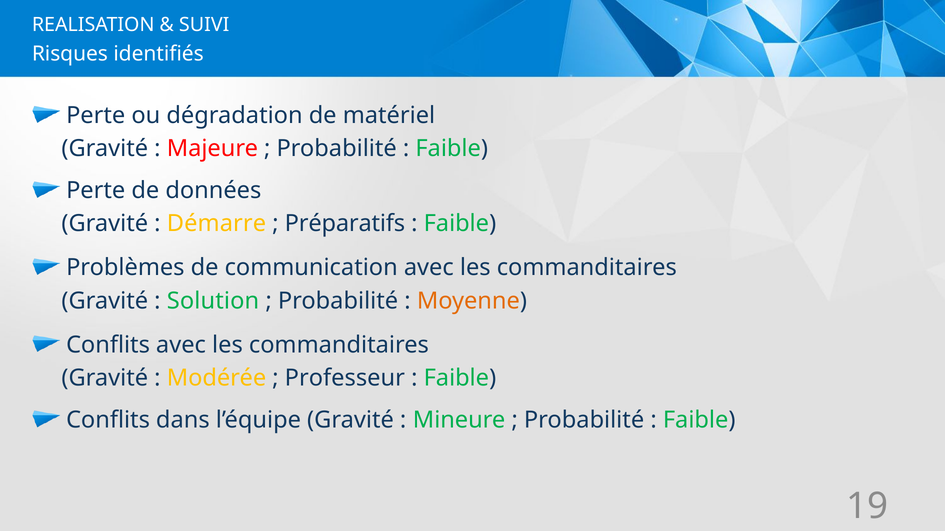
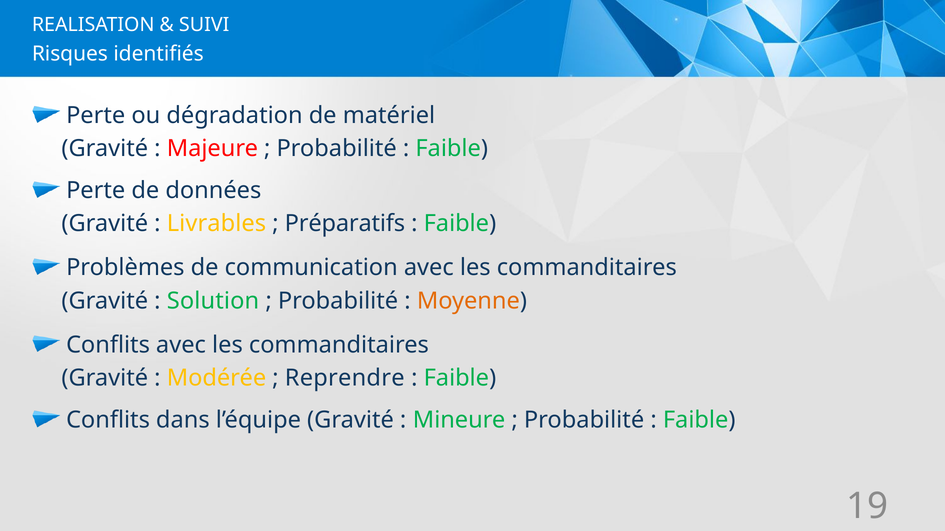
Démarre: Démarre -> Livrables (216, 224)
Professeur: Professeur -> Reprendre (345, 378)
